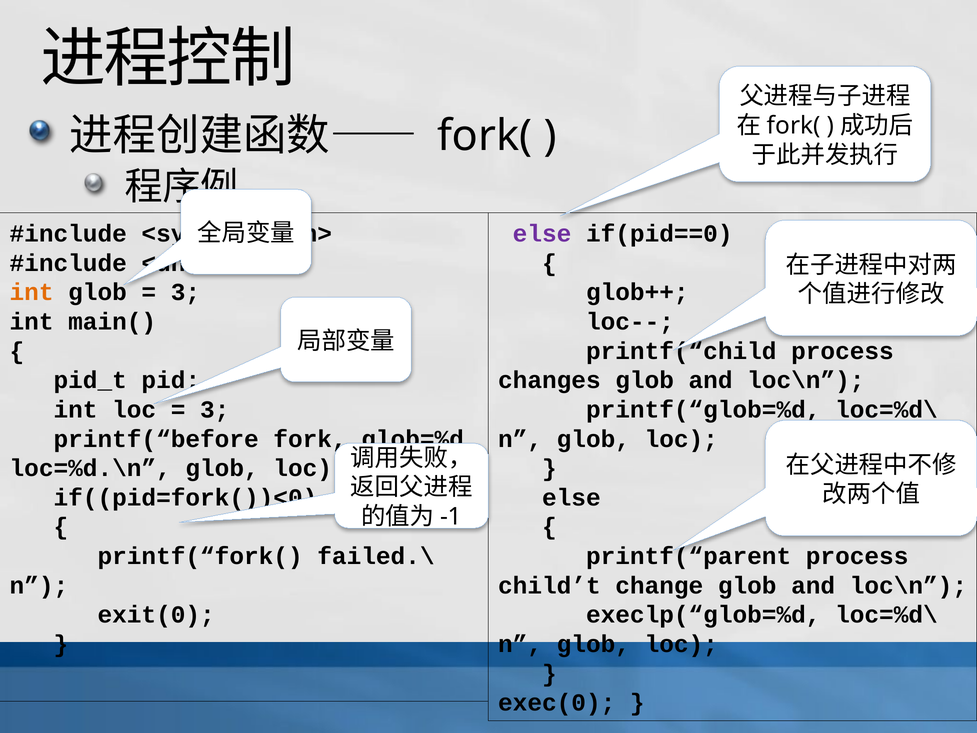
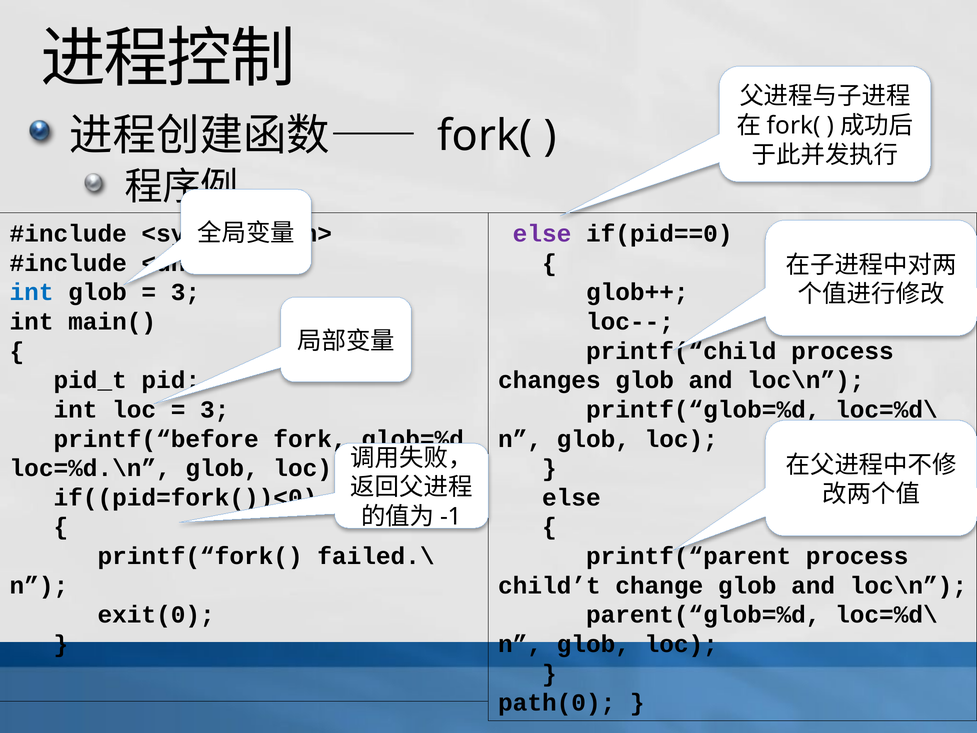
int colour: orange -> blue (32, 292)
execlp(“glob=%d: execlp(“glob=%d -> parent(“glob=%d (703, 615)
exec(0: exec(0 -> path(0 (557, 703)
